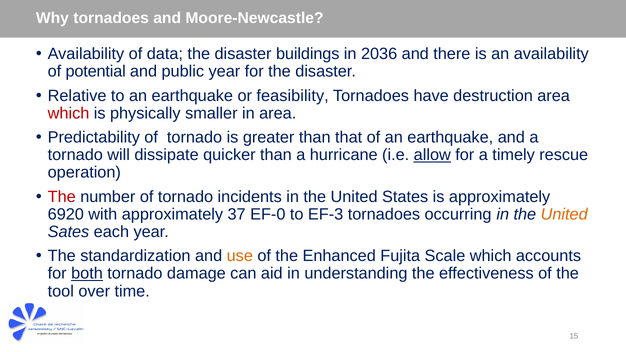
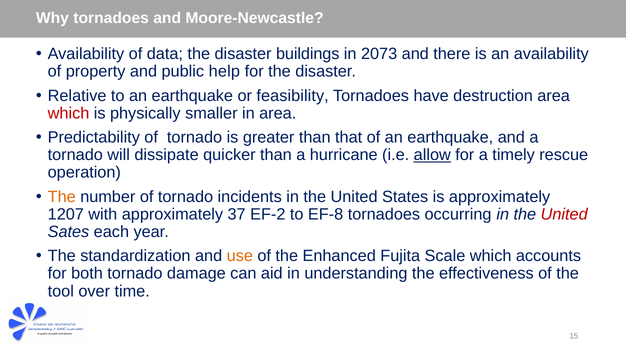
2036: 2036 -> 2073 (379, 54)
potential: potential -> property (96, 72)
public year: year -> help (224, 72)
The colour: red -> orange (62, 197)
6920: 6920 -> 1207 (66, 214)
EF-0: EF-0 -> EF-2 (268, 214)
EF-3: EF-3 -> EF-8 (326, 214)
United colour: orange -> red (564, 214)
both underline: present -> none (87, 274)
